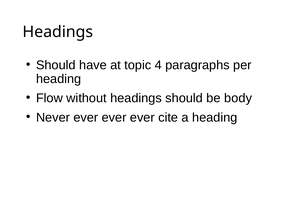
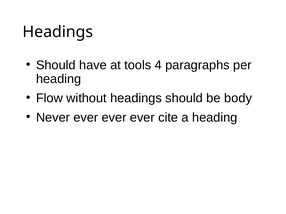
topic: topic -> tools (138, 65)
